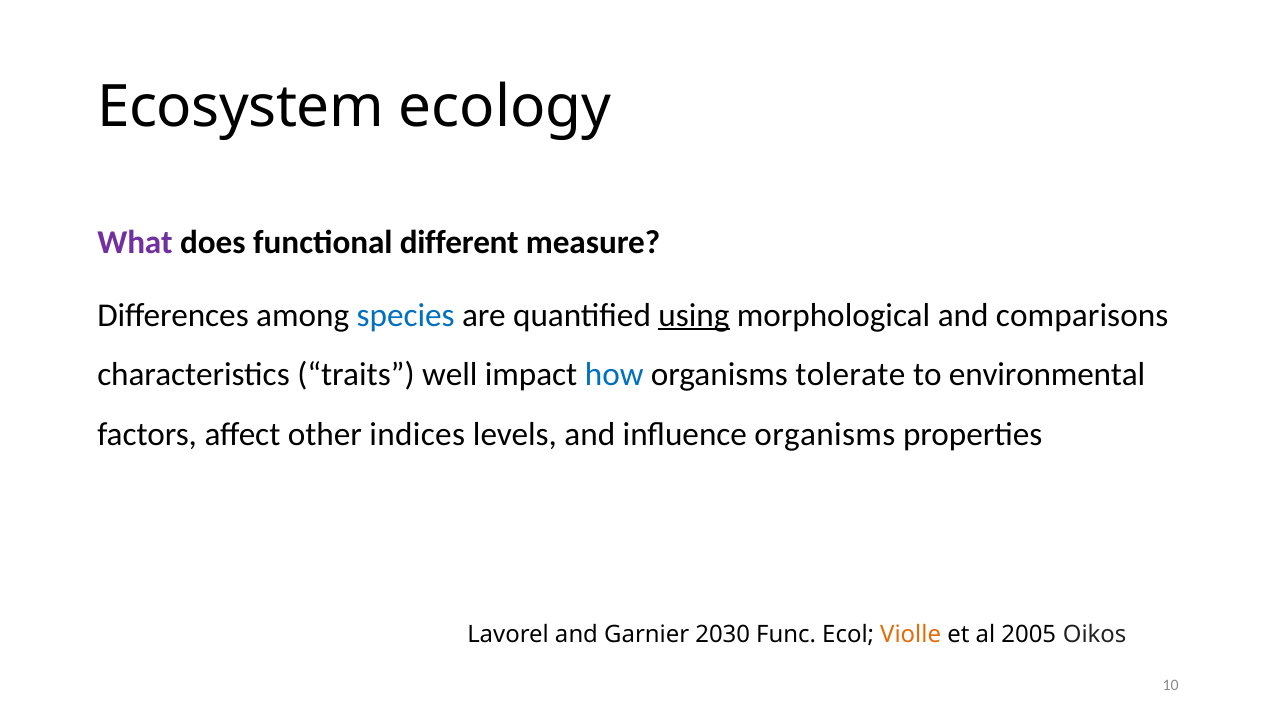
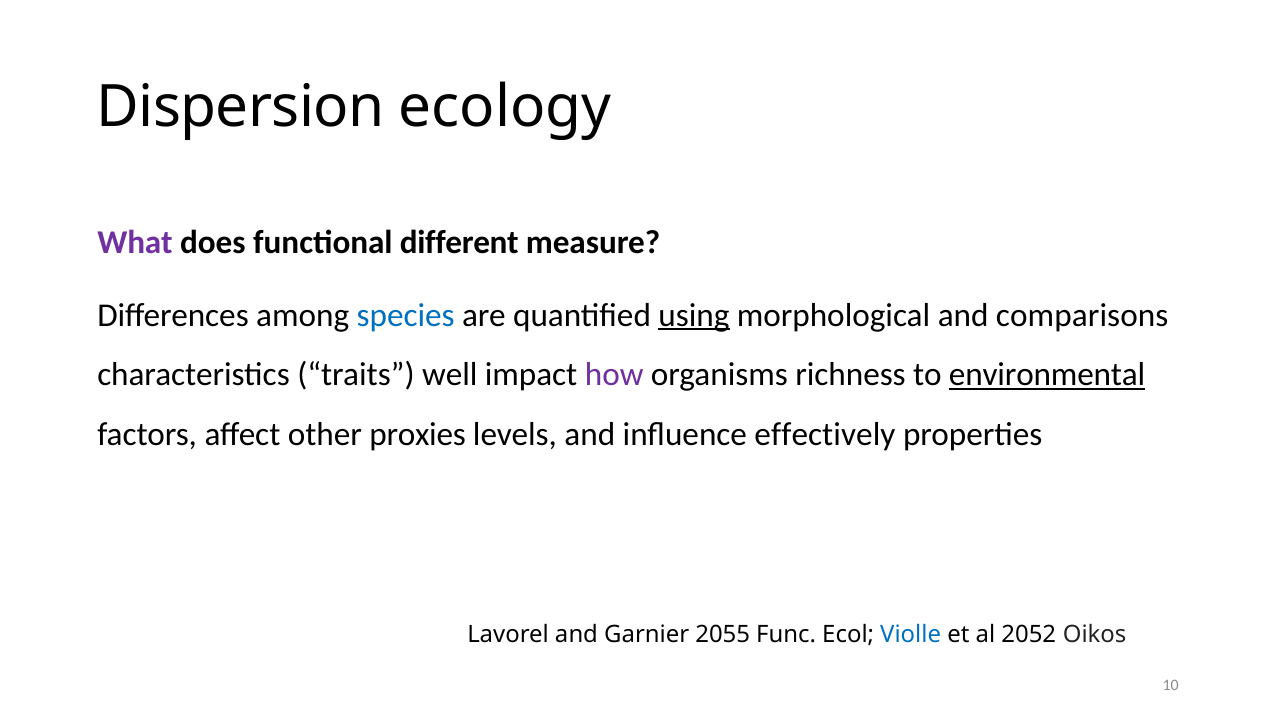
Ecosystem: Ecosystem -> Dispersion (241, 107)
how colour: blue -> purple (614, 375)
tolerate: tolerate -> richness (851, 375)
environmental underline: none -> present (1047, 375)
indices: indices -> proxies (418, 434)
influence organisms: organisms -> effectively (825, 434)
2030: 2030 -> 2055 (723, 634)
Violle colour: orange -> blue (911, 634)
2005: 2005 -> 2052 (1029, 634)
